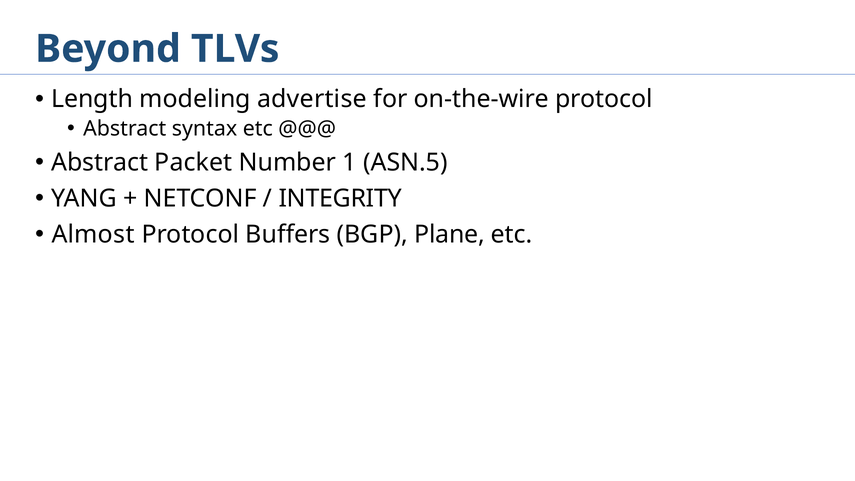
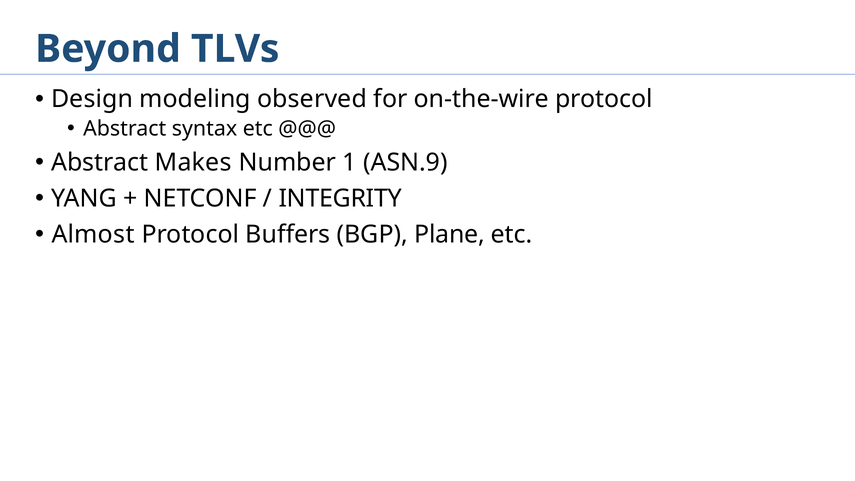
Length: Length -> Design (92, 99)
advertise: advertise -> observed (312, 99)
Packet: Packet -> Makes (193, 163)
ASN.5: ASN.5 -> ASN.9 (405, 163)
